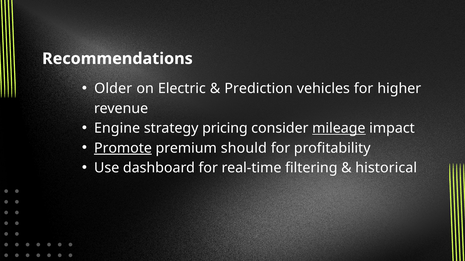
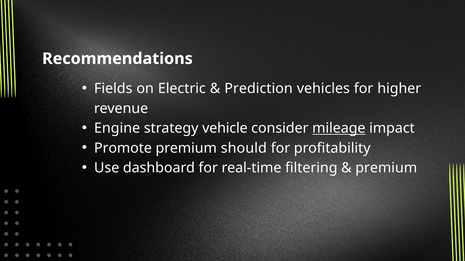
Older: Older -> Fields (113, 89)
pricing: pricing -> vehicle (225, 128)
Promote underline: present -> none (123, 148)
historical: historical -> premium (386, 168)
